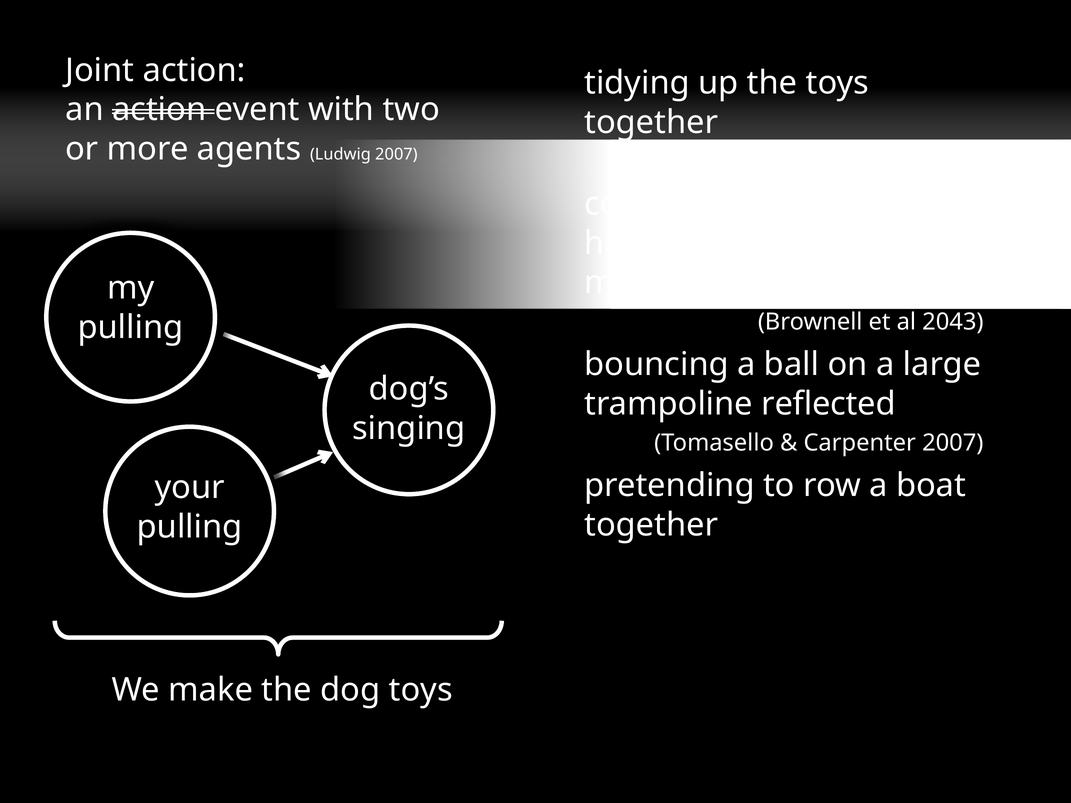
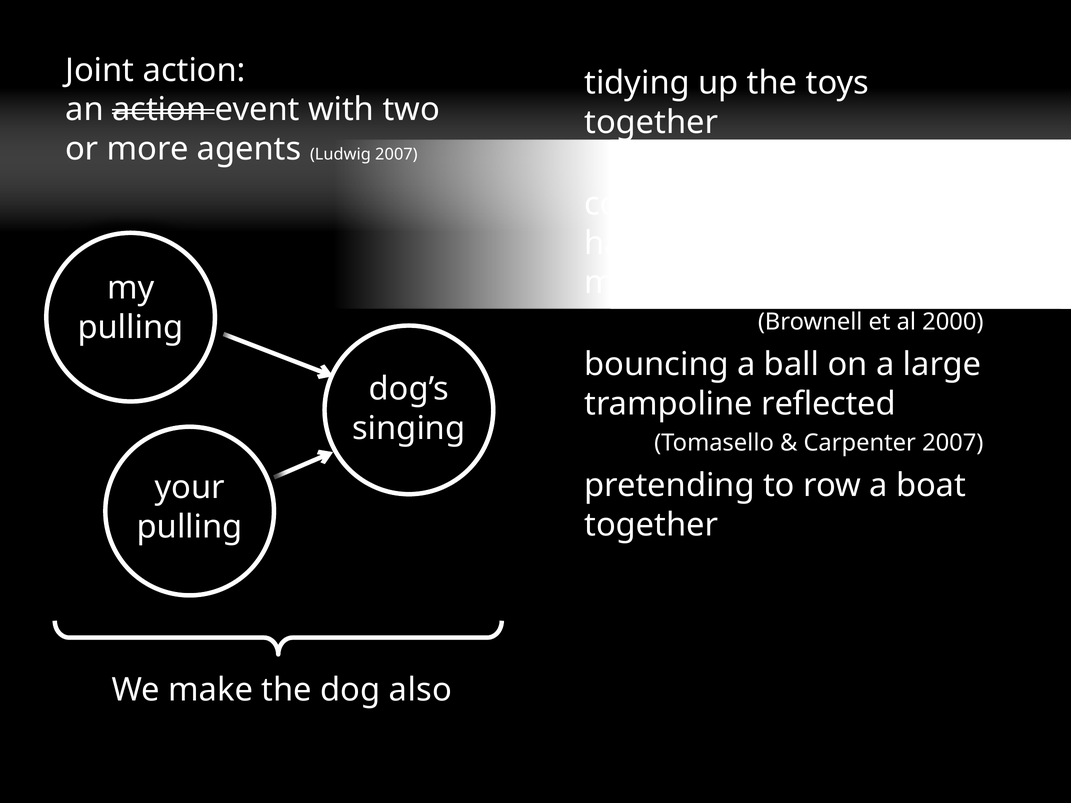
2043: 2043 -> 2000 (953, 322)
dog toys: toys -> also (421, 690)
